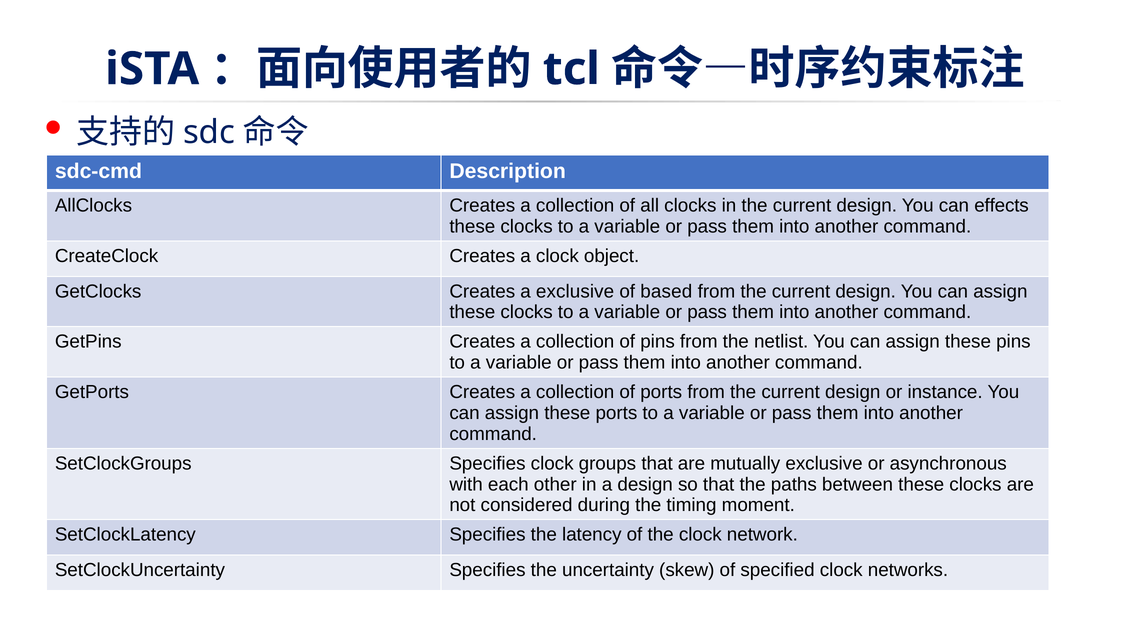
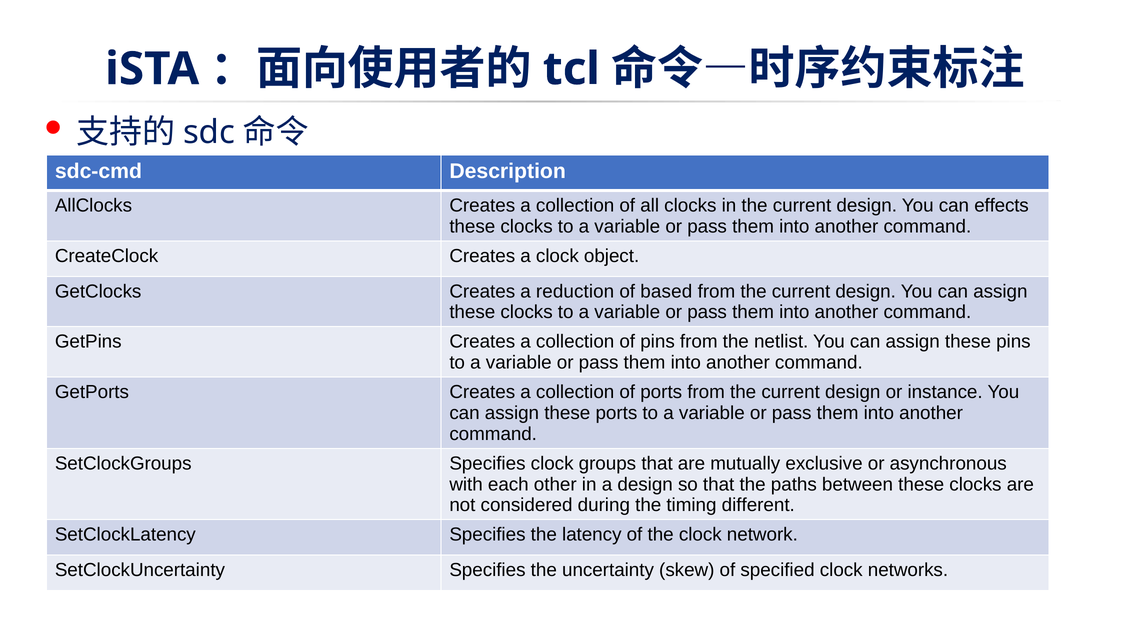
a exclusive: exclusive -> reduction (575, 291)
moment: moment -> different (758, 505)
